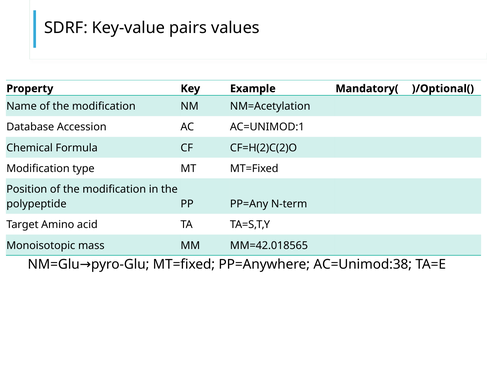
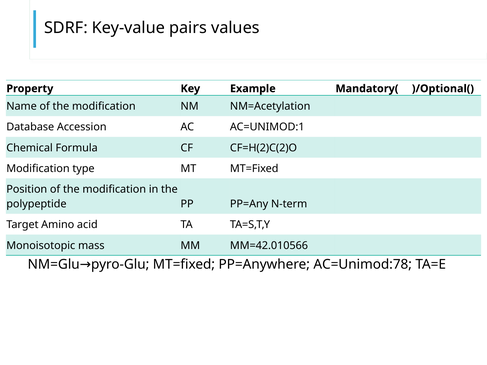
MM=42.018565: MM=42.018565 -> MM=42.010566 (269, 246)
AC=Unimod:38: AC=Unimod:38 -> AC=Unimod:78 (363, 265)
